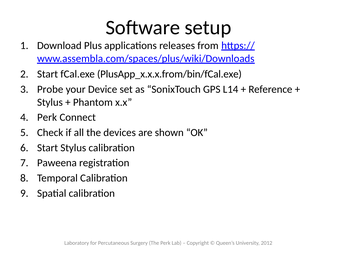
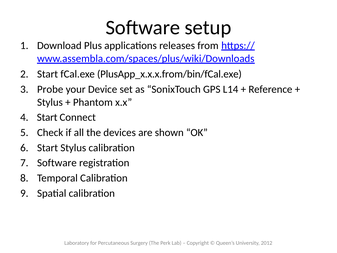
Perk: Perk -> Start (47, 117)
Paweena: Paweena -> Software (57, 163)
